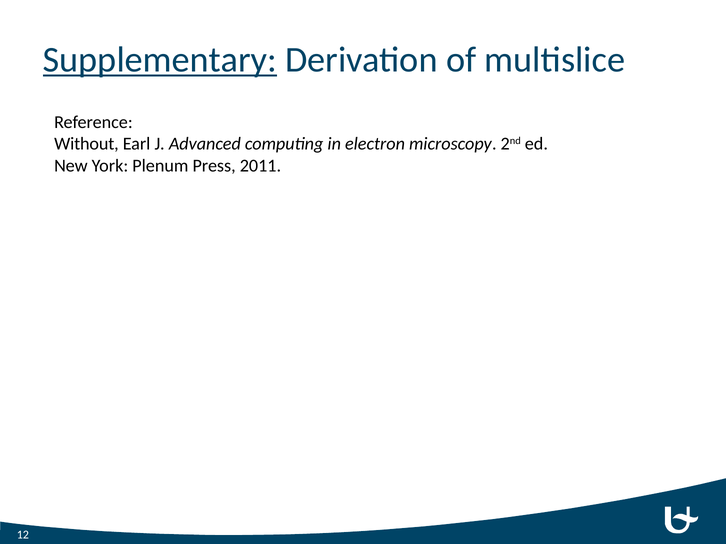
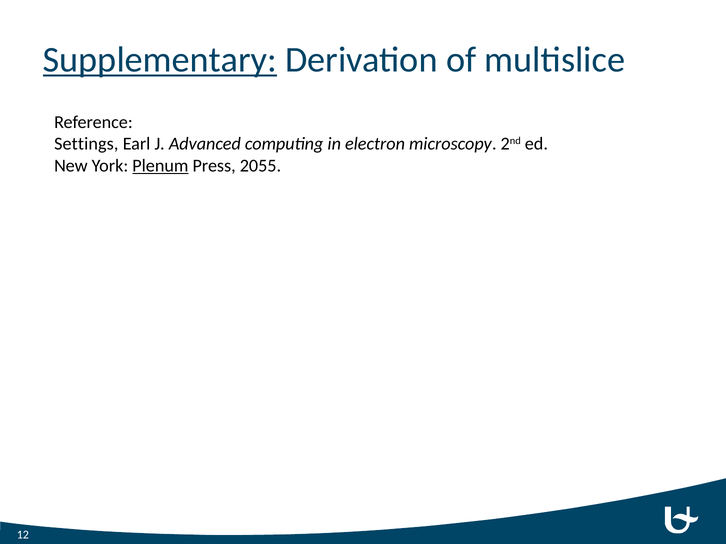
Without: Without -> Settings (86, 144)
Plenum underline: none -> present (160, 166)
2011: 2011 -> 2055 (260, 166)
